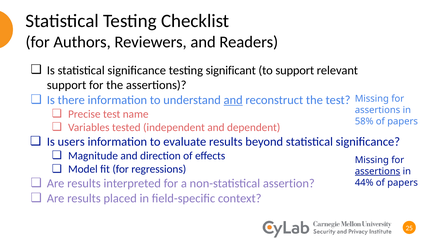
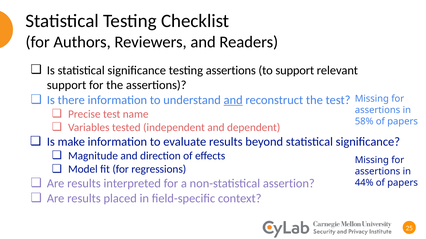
testing significant: significant -> assertions (231, 70)
users: users -> make (71, 142)
assertions underline: present -> none (378, 172)
